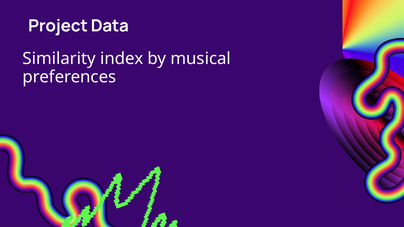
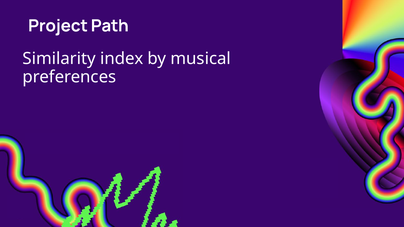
Data: Data -> Path (110, 26)
